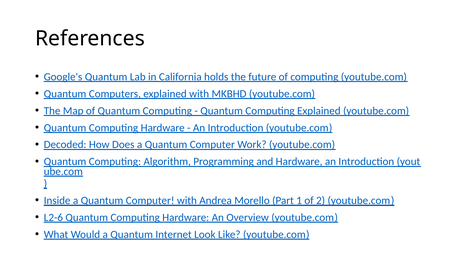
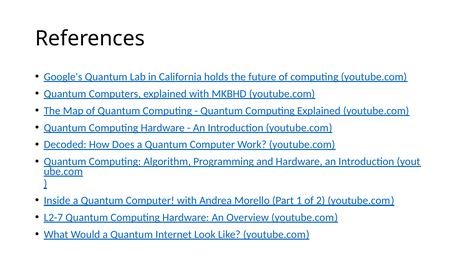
L2-6: L2-6 -> L2-7 (53, 218)
